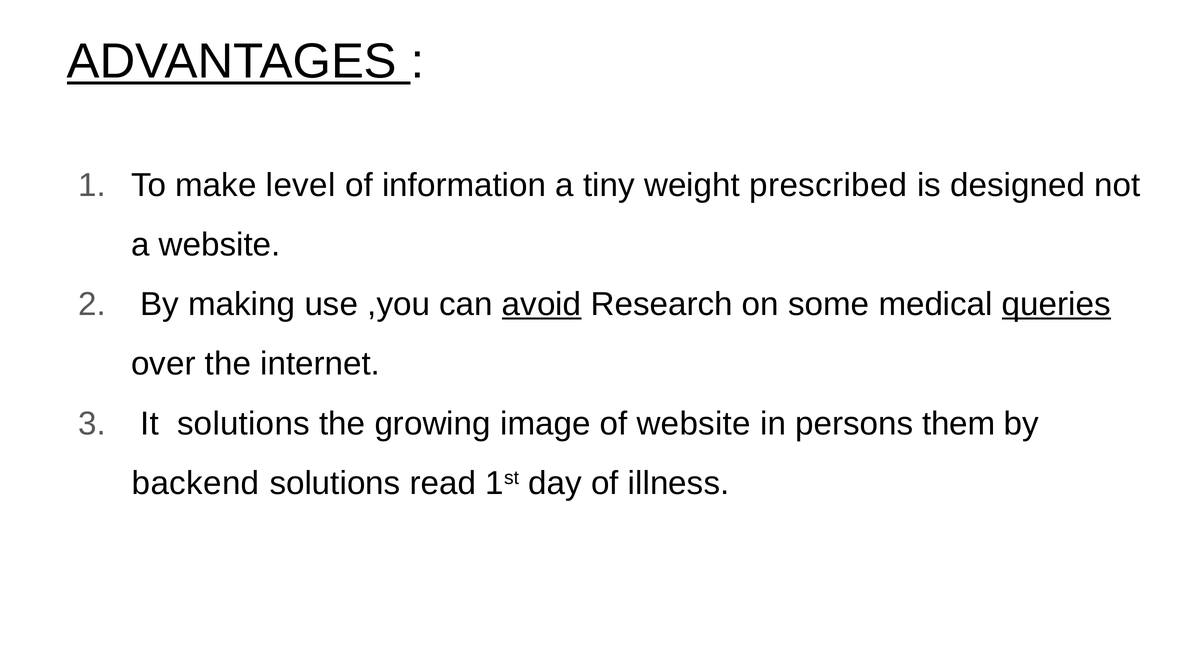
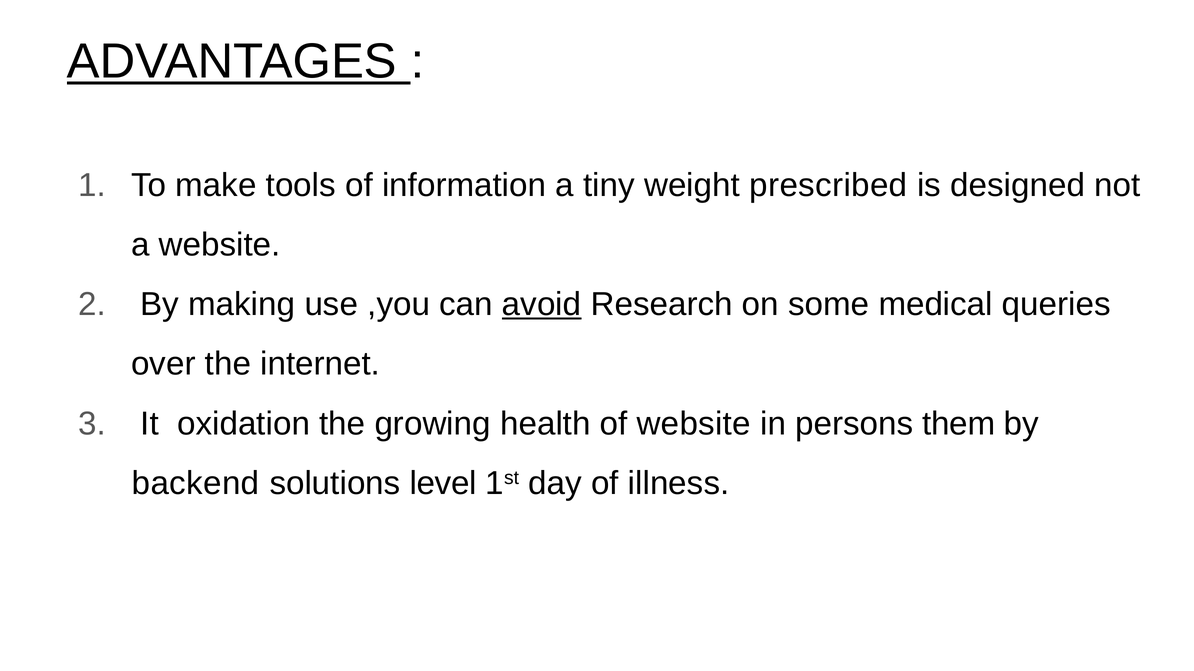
level: level -> tools (301, 185)
queries underline: present -> none (1056, 305)
It solutions: solutions -> oxidation (244, 424)
image: image -> health (545, 424)
read: read -> level (443, 484)
